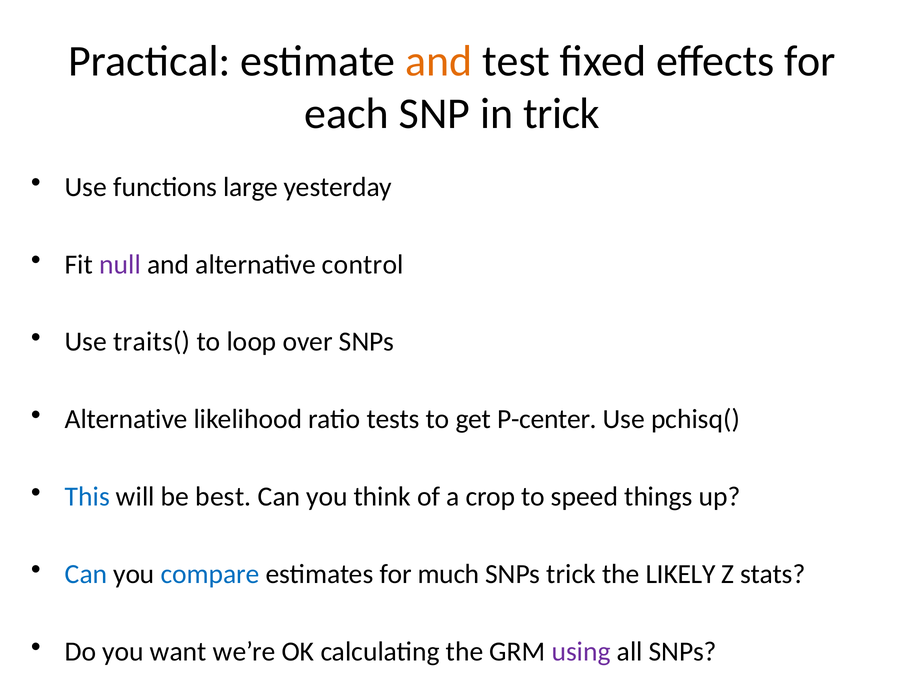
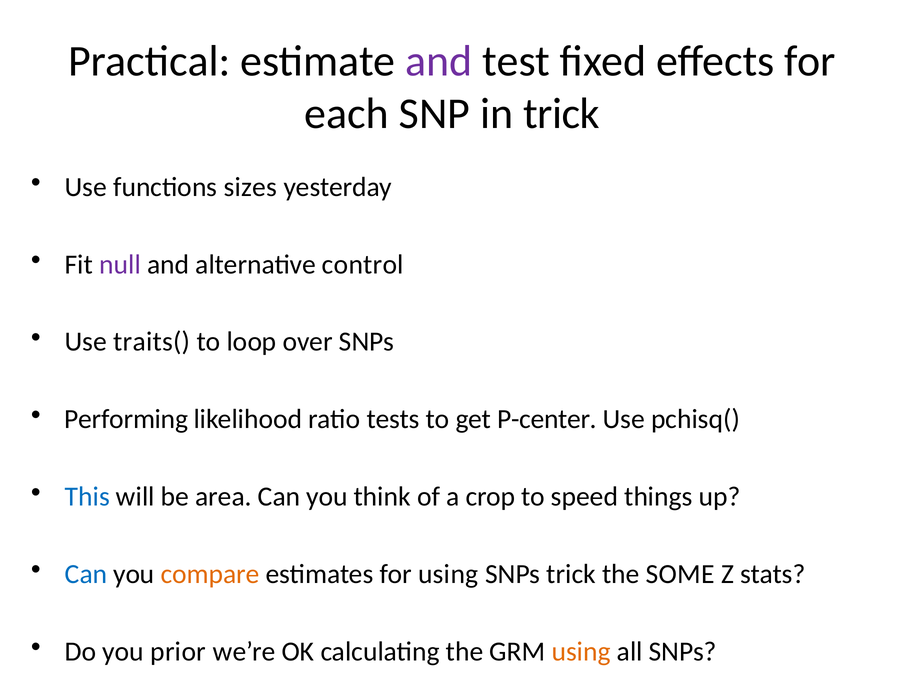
and colour: orange -> purple (439, 61)
large: large -> sizes (250, 187)
Alternative: Alternative -> Performing (126, 419)
best: best -> area (224, 497)
compare colour: blue -> orange (210, 574)
for much: much -> using (448, 574)
LIKELY: LIKELY -> SOME (680, 574)
want: want -> prior (178, 652)
using colour: purple -> orange (581, 652)
